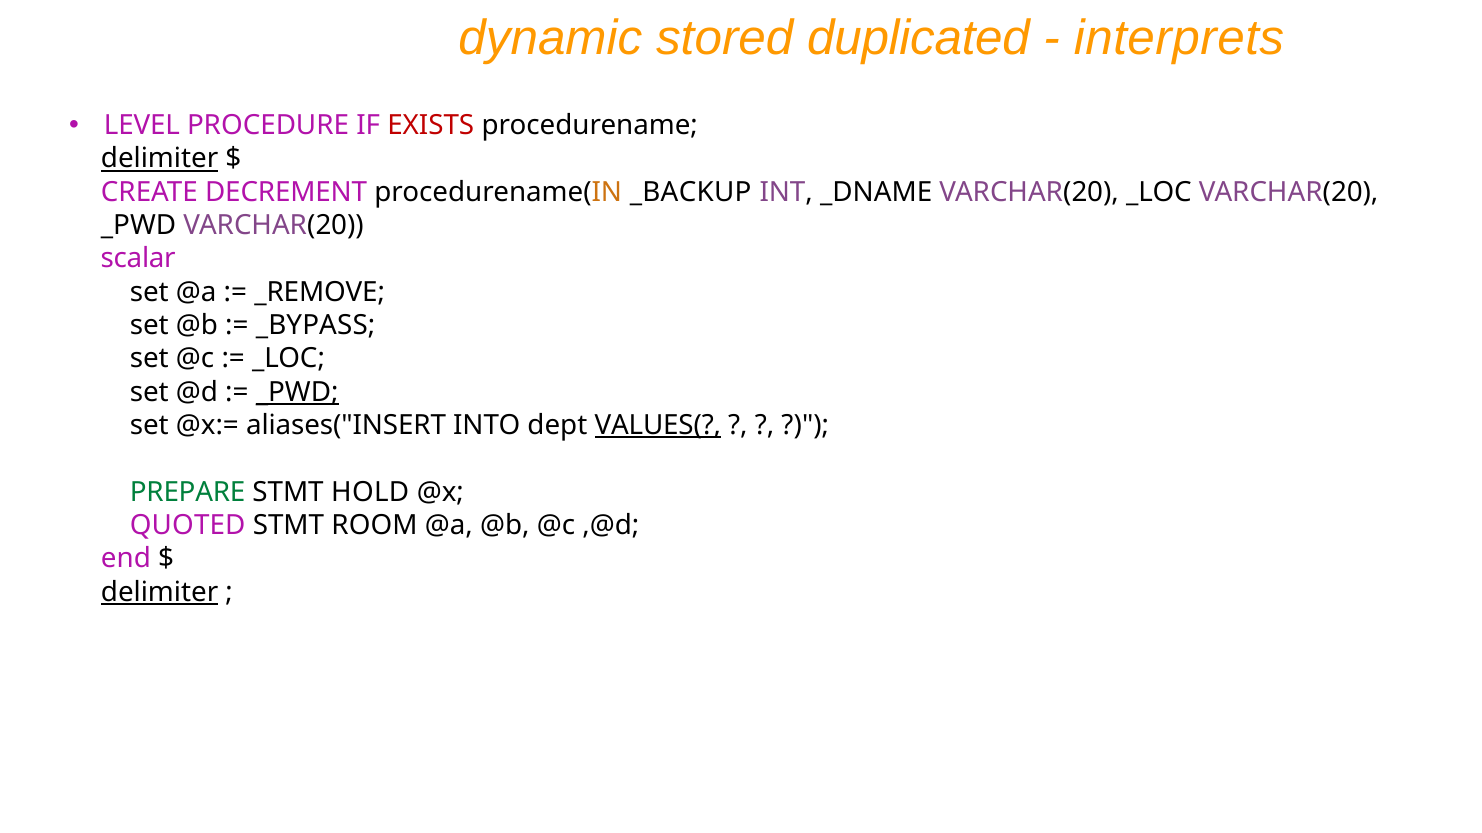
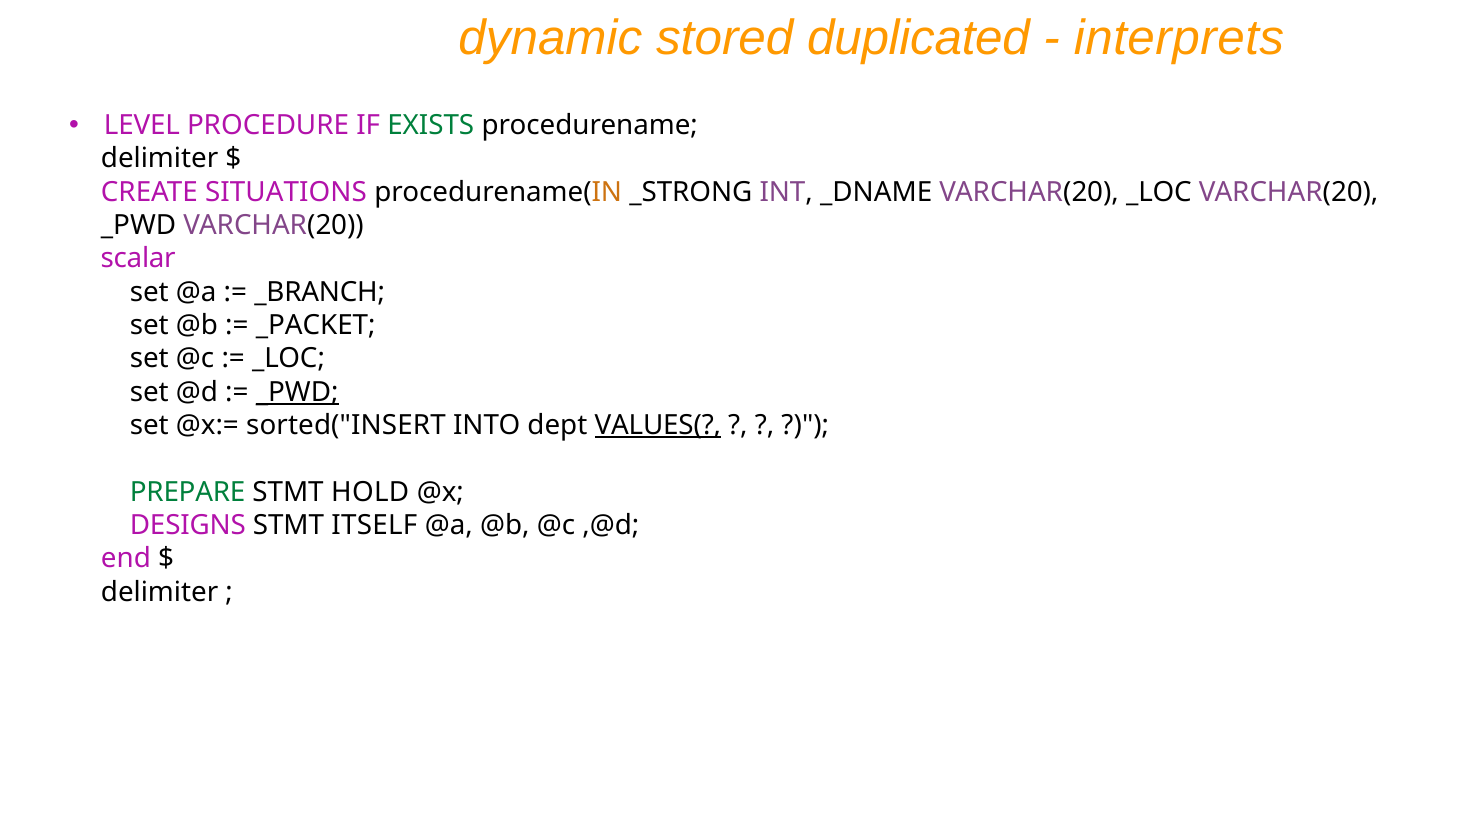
EXISTS colour: red -> green (431, 126)
delimiter underline: present -> none (160, 159)
DECREMENT: DECREMENT -> SITUATIONS (286, 192)
_BACKUP: _BACKUP -> _STRONG (691, 192)
_REMOVE: _REMOVE -> _BRANCH (320, 292)
_BYPASS: _BYPASS -> _PACKET (316, 326)
aliases("INSERT: aliases("INSERT -> sorted("INSERT (346, 426)
QUOTED: QUOTED -> DESIGNS (188, 526)
ROOM: ROOM -> ITSELF (374, 526)
delimiter underline: present -> none (160, 592)
